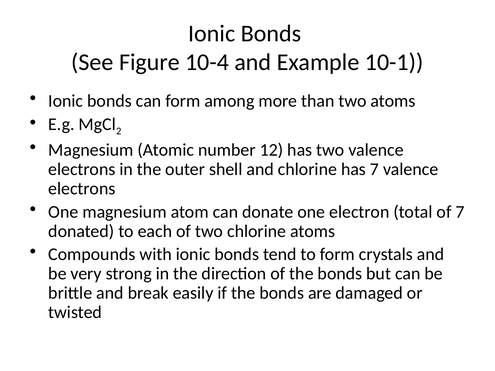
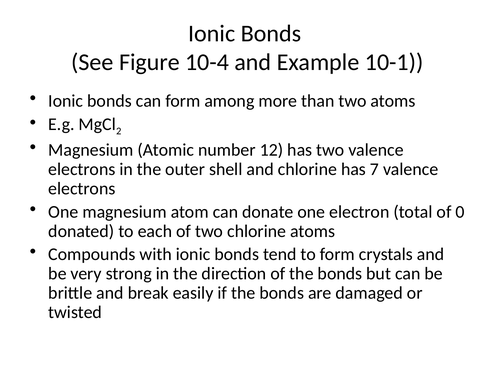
of 7: 7 -> 0 (460, 212)
